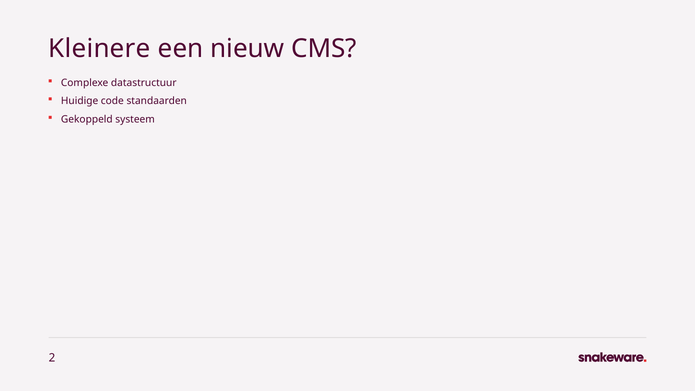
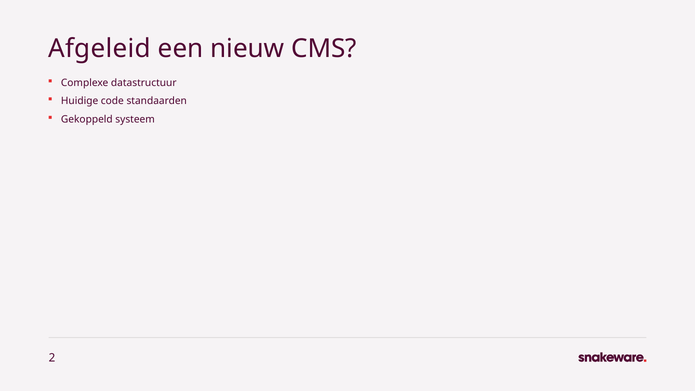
Kleinere: Kleinere -> Afgeleid (99, 48)
